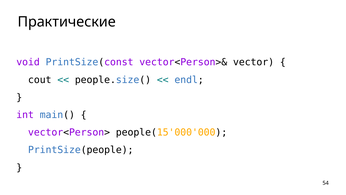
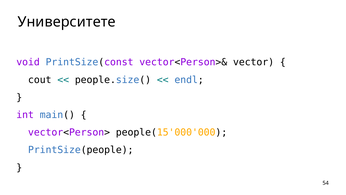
Практические: Практические -> Университете (67, 22)
